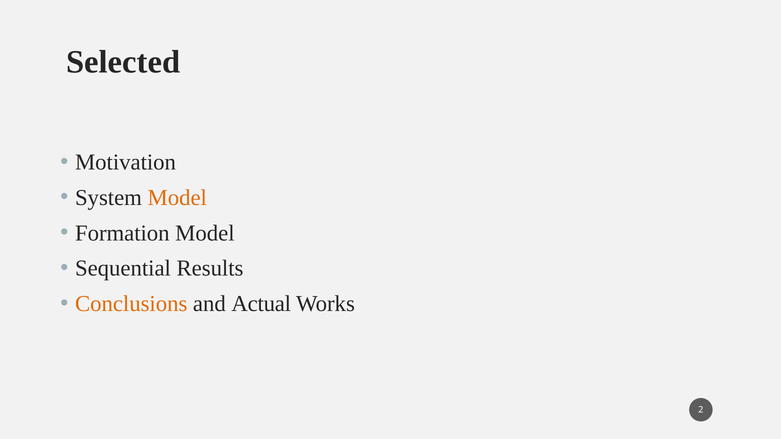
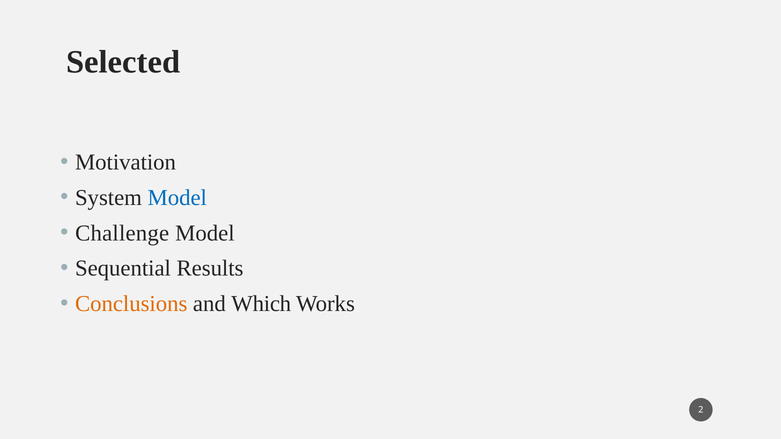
Model colour: orange -> blue (177, 198)
Formation: Formation -> Challenge (122, 233)
Actual: Actual -> Which (261, 304)
